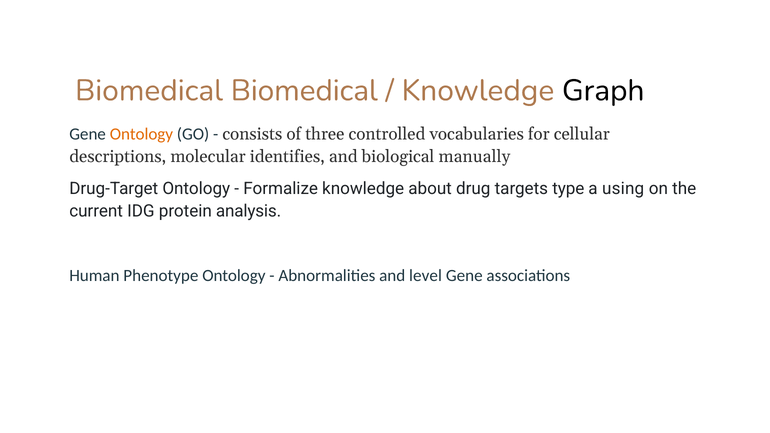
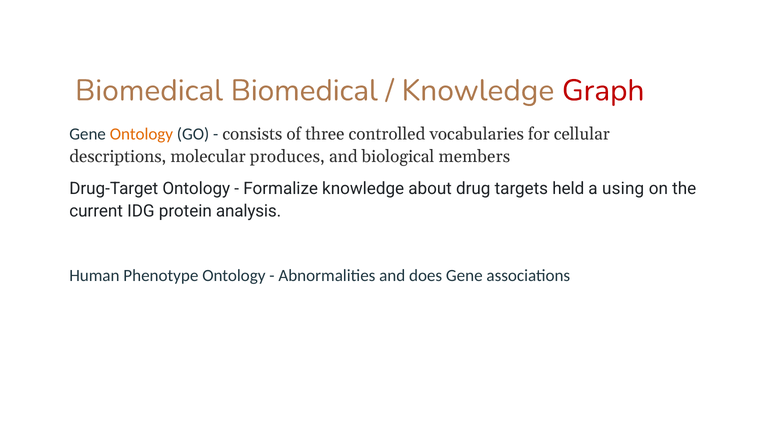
Graph colour: black -> red (603, 90)
identifies: identifies -> produces (287, 157)
manually: manually -> members (474, 157)
type: type -> held (568, 189)
level: level -> does (426, 276)
